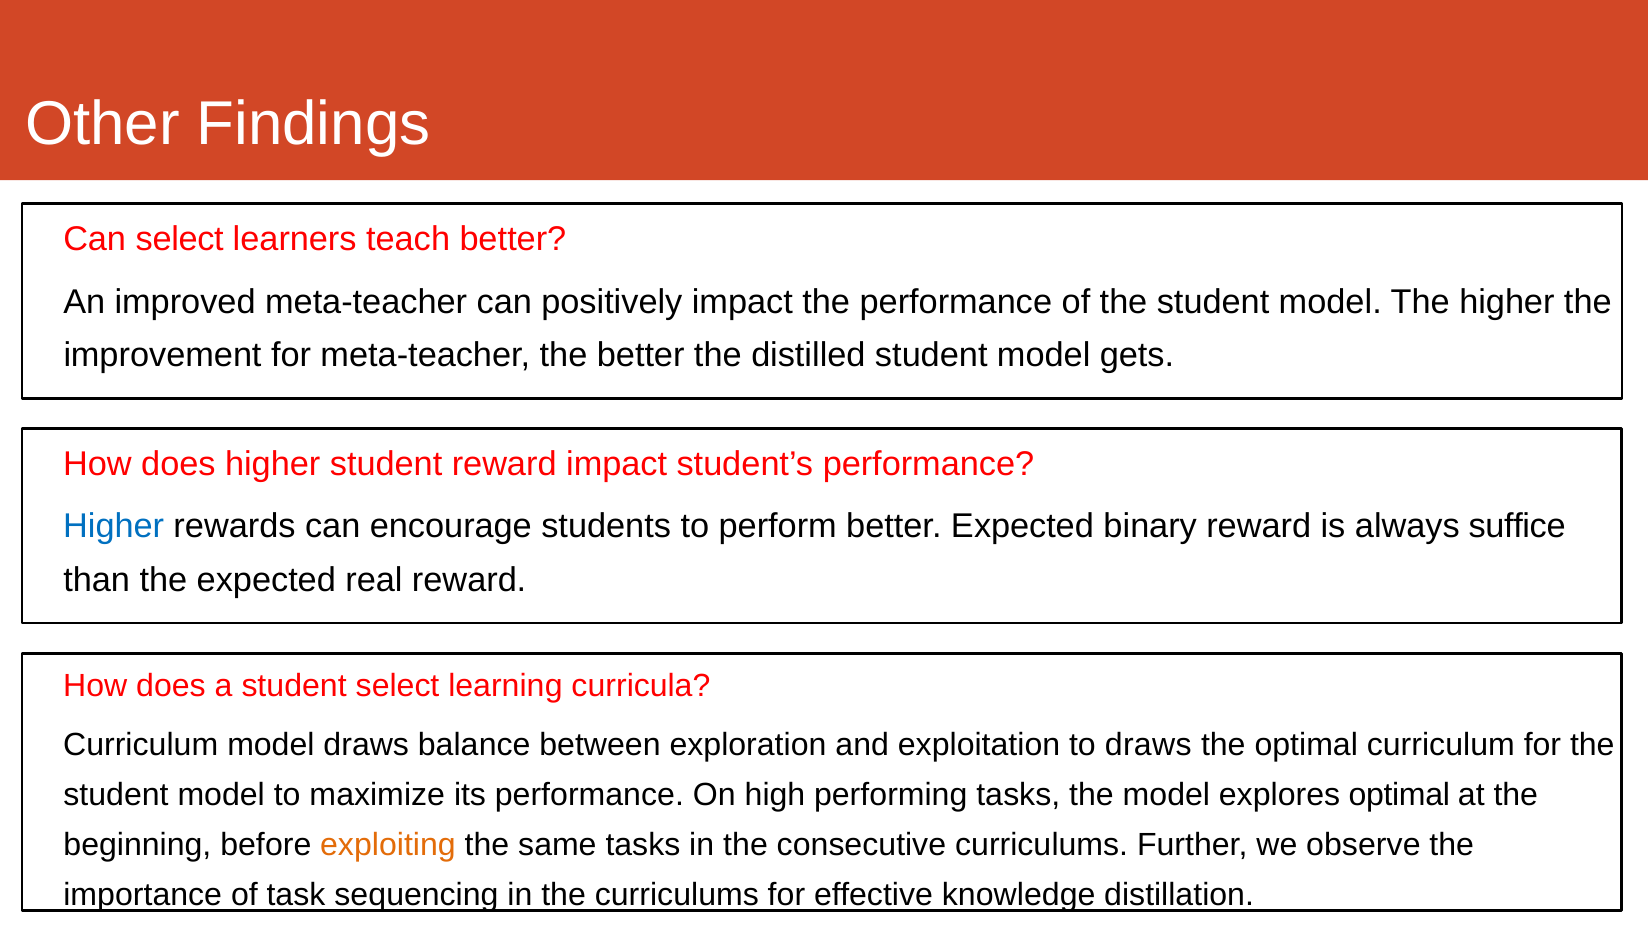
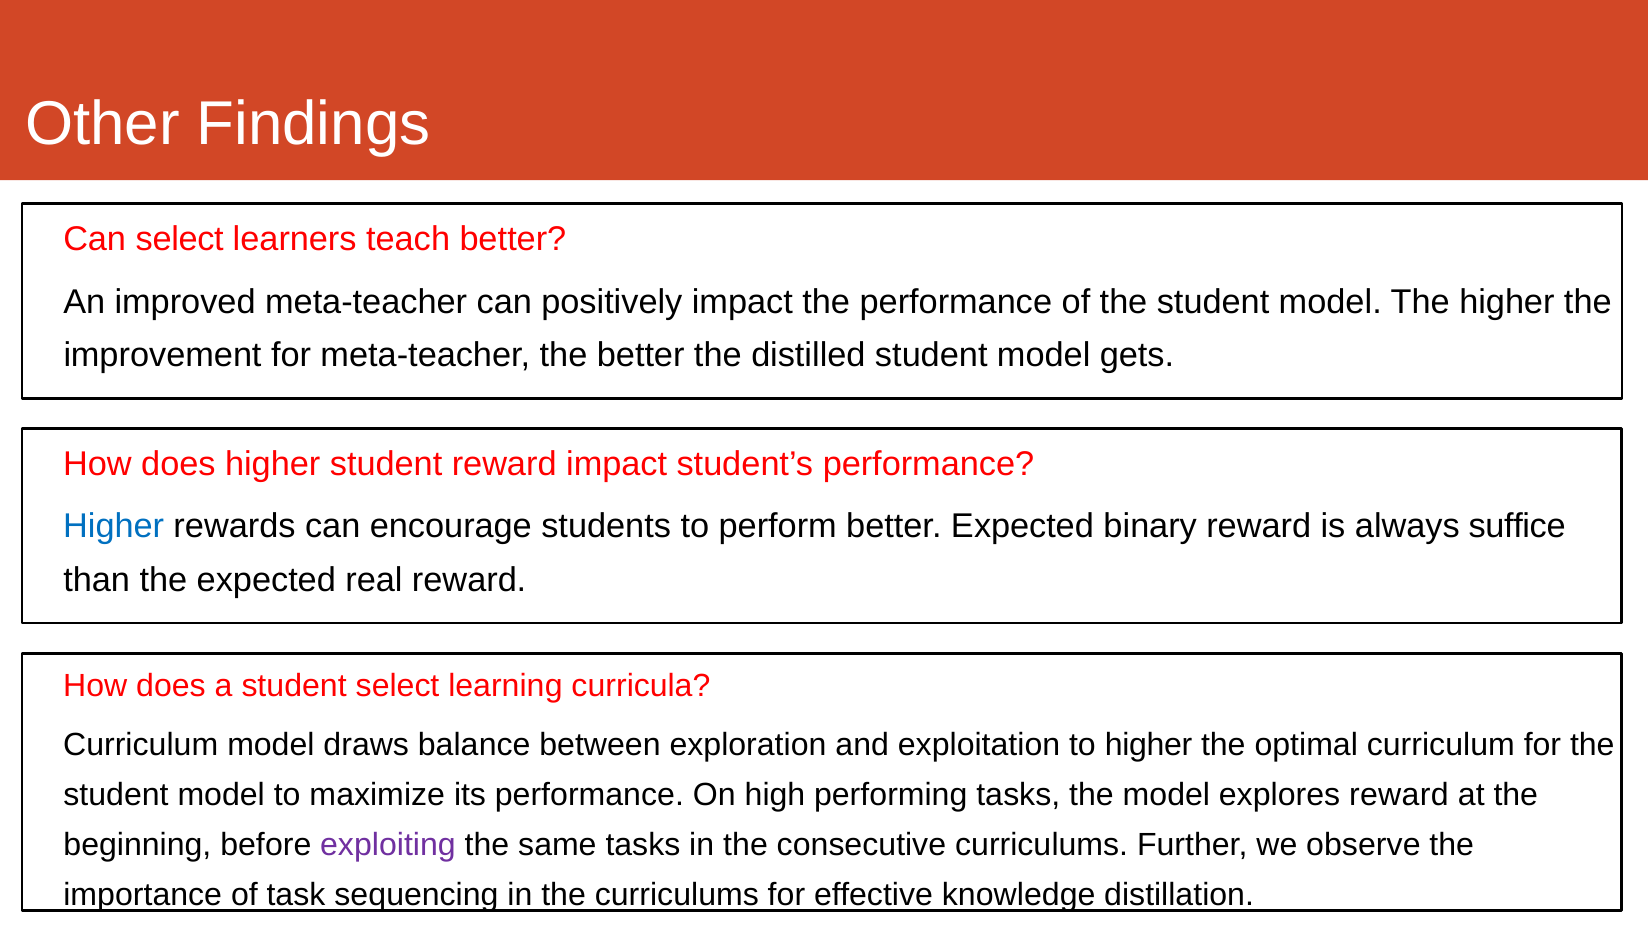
to draws: draws -> higher (1149, 745)
explores optimal: optimal -> reward (1399, 795)
exploiting colour: orange -> purple (388, 845)
